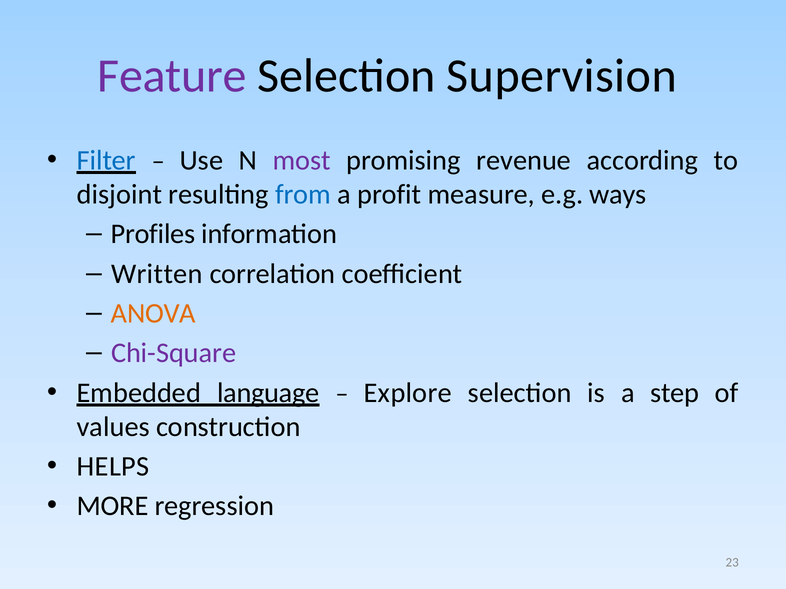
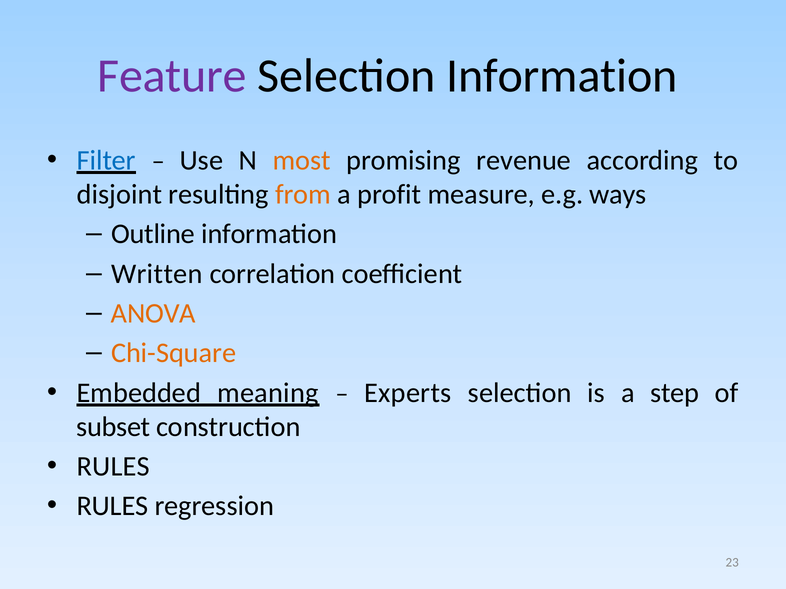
Selection Supervision: Supervision -> Information (562, 76)
most colour: purple -> orange (302, 160)
from colour: blue -> orange (303, 195)
Profiles: Profiles -> Outline (153, 234)
Chi-Square colour: purple -> orange (174, 353)
language: language -> meaning (268, 393)
Explore: Explore -> Experts (408, 393)
values: values -> subset (113, 427)
HELPS: HELPS -> RULES (113, 467)
MORE: MORE -> RULES (113, 506)
